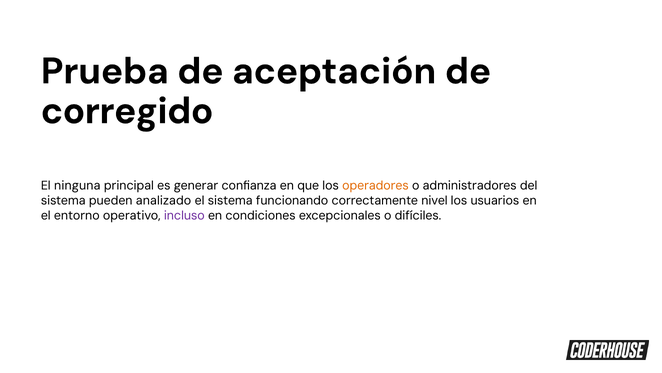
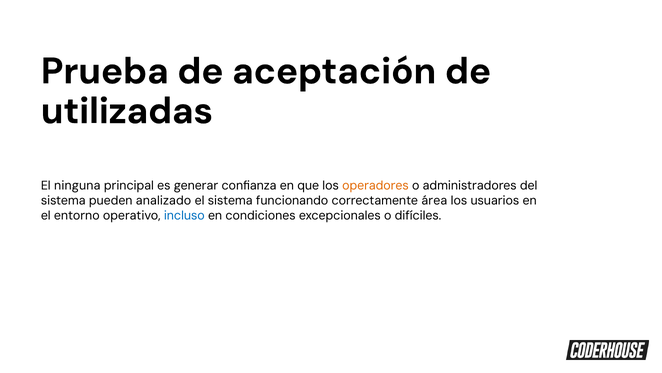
corregido: corregido -> utilizadas (127, 111)
nivel: nivel -> área (434, 200)
incluso colour: purple -> blue (184, 215)
